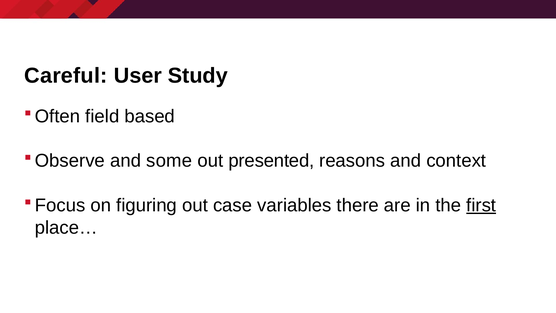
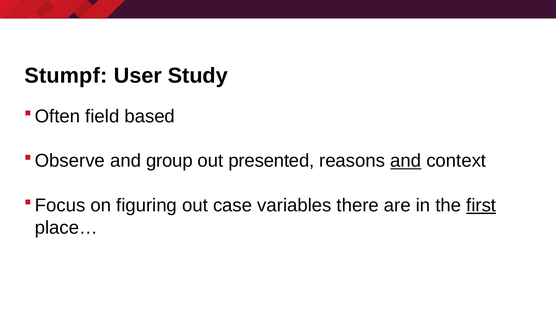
Careful: Careful -> Stumpf (66, 76)
some: some -> group (169, 161)
and underline: none -> present (406, 161)
